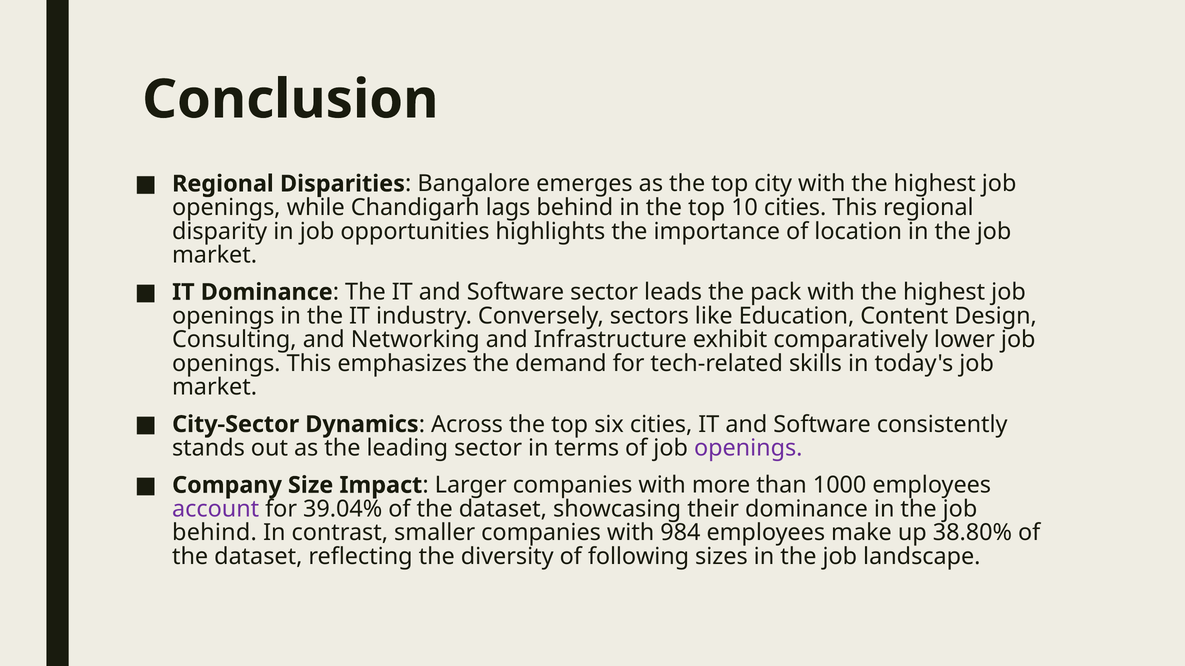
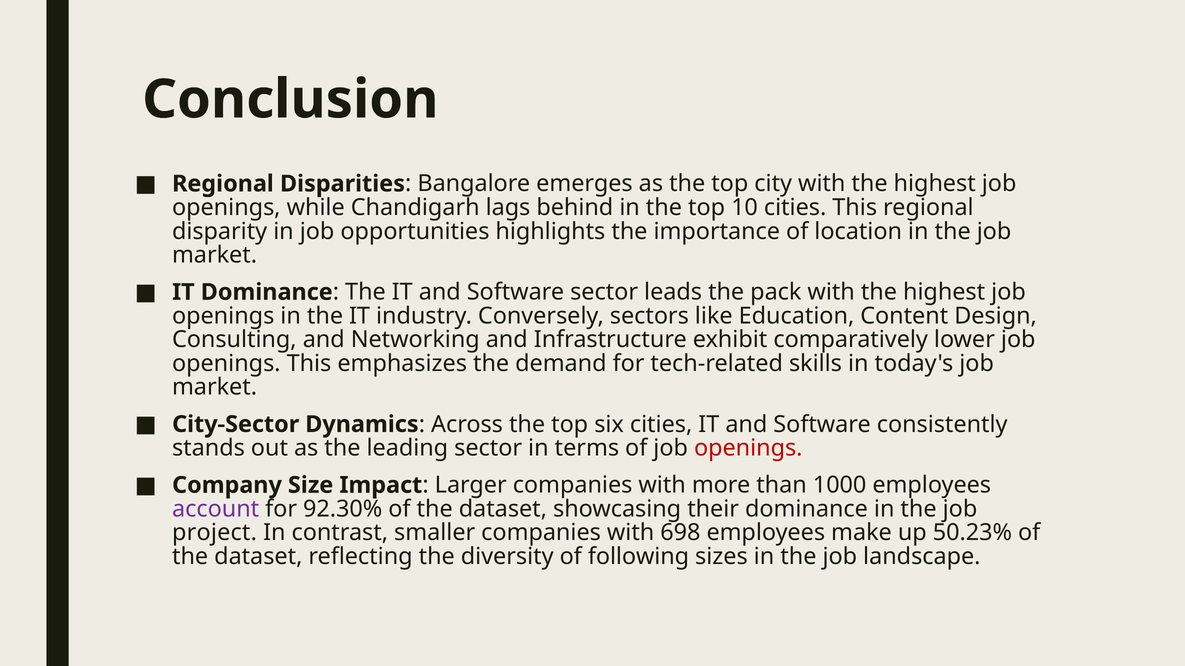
openings colour: purple -> red (748, 448)
39.04%: 39.04% -> 92.30% (343, 509)
behind: behind -> project (215, 533)
984: 984 -> 698 (680, 533)
38.80%: 38.80% -> 50.23% (972, 533)
